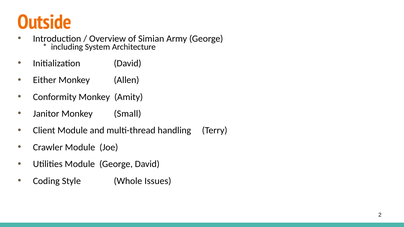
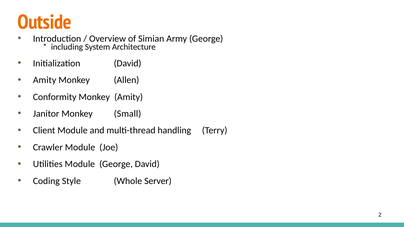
Either: Either -> Amity (45, 80)
Issues: Issues -> Server (158, 181)
